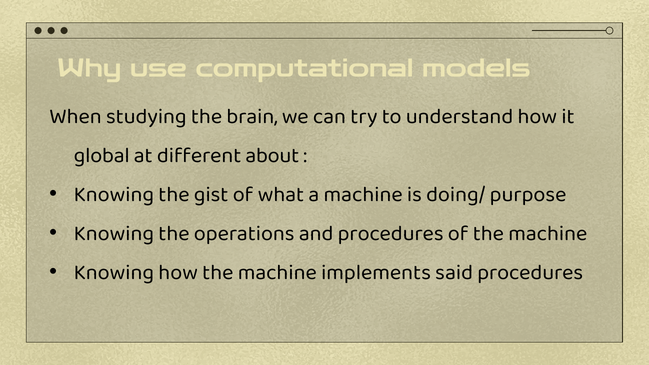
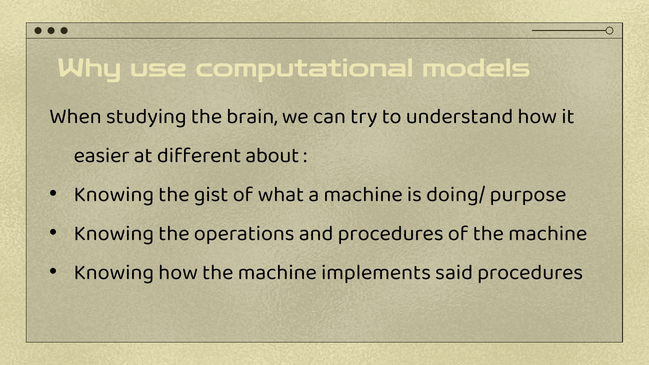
global: global -> easier (102, 155)
